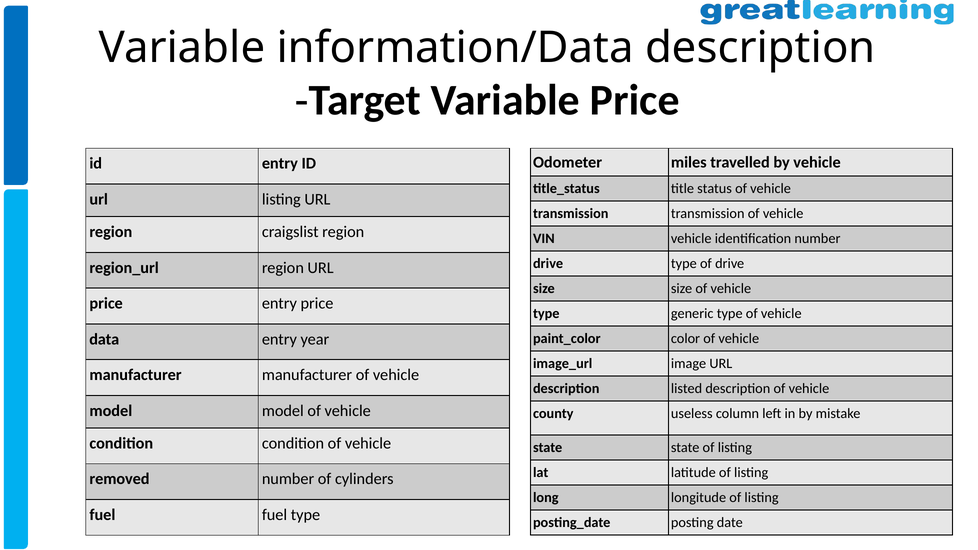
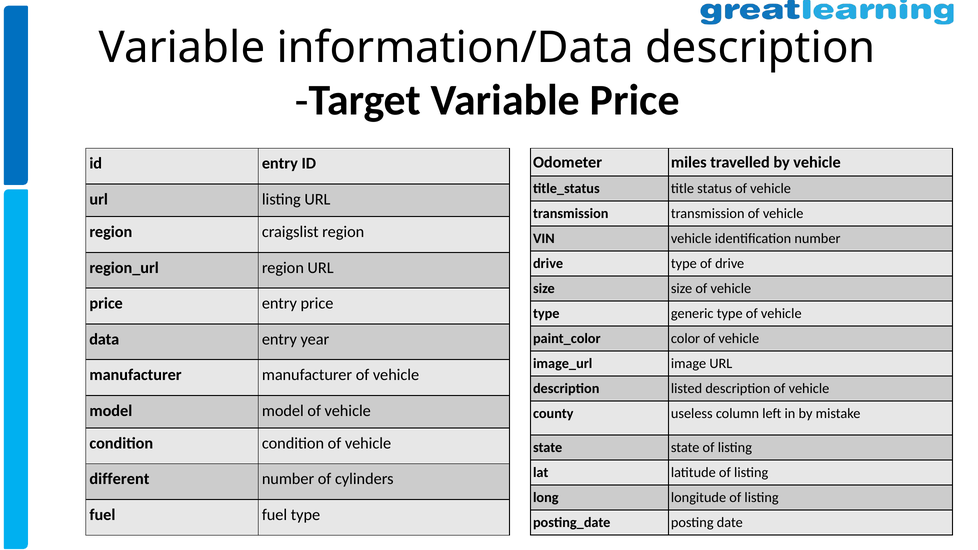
removed: removed -> different (119, 479)
